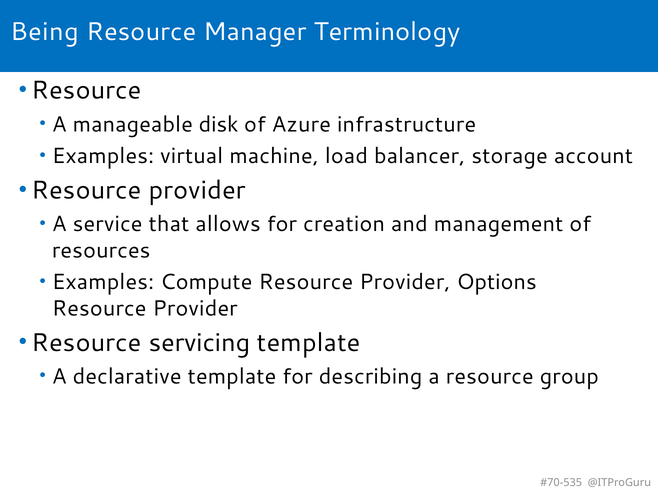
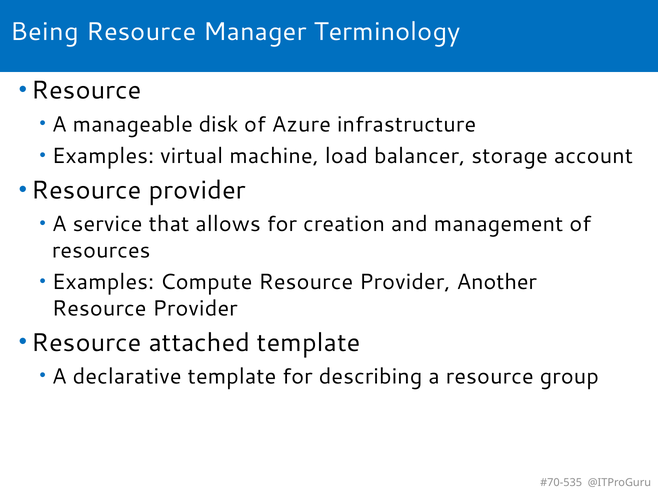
Options: Options -> Another (497, 282)
servicing: servicing -> attached (199, 343)
